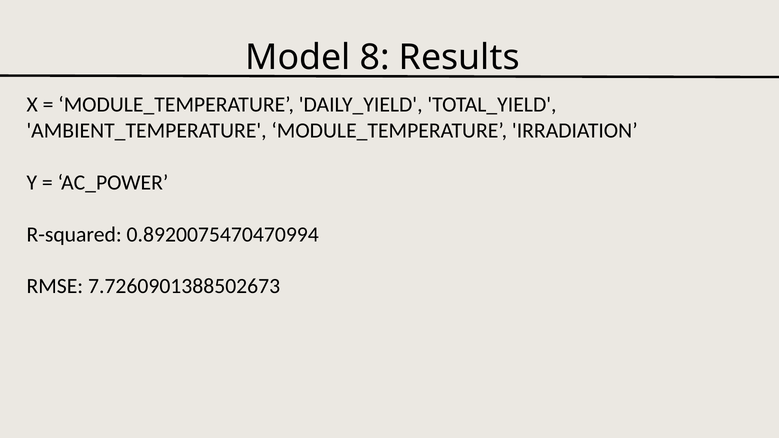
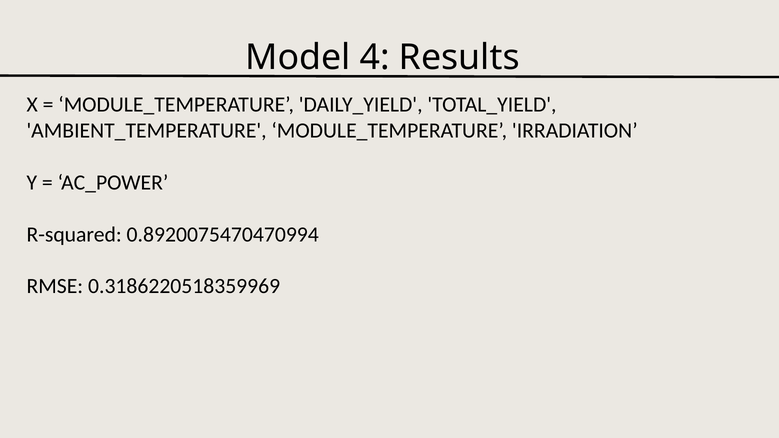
8: 8 -> 4 (375, 58)
7.7260901388502673: 7.7260901388502673 -> 0.3186220518359969 (184, 286)
